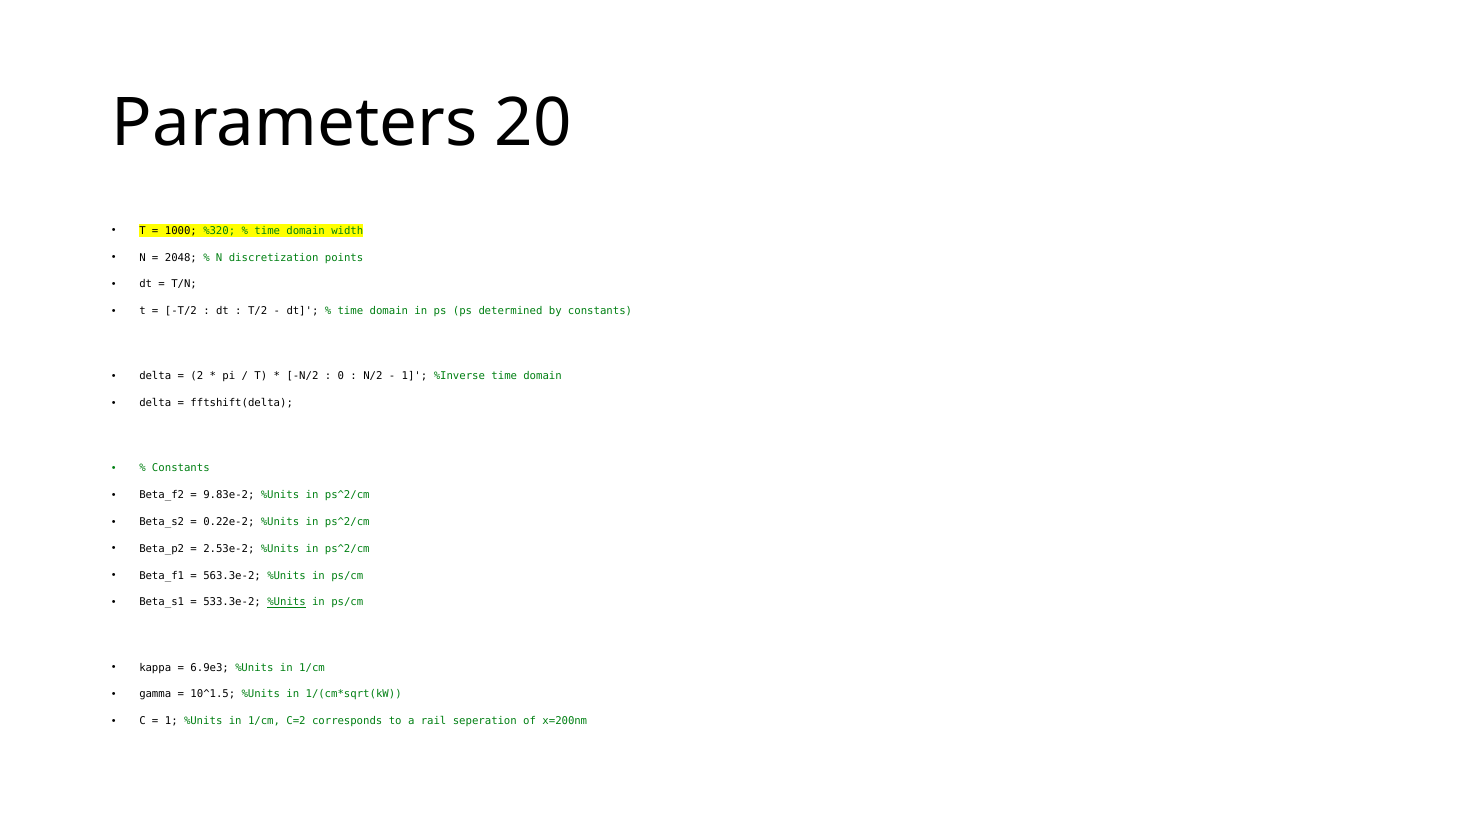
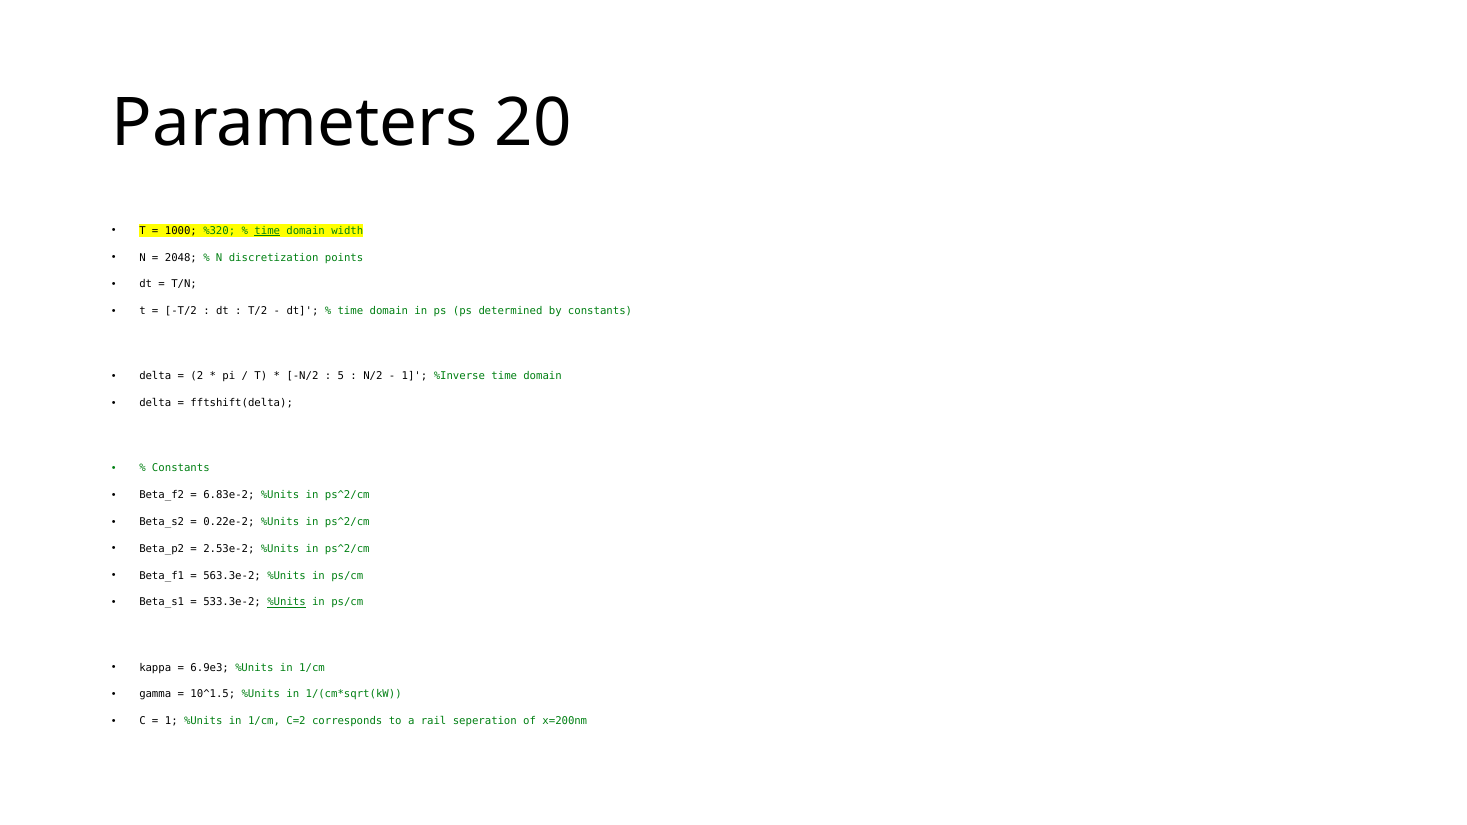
time underline: none -> present (267, 231)
0: 0 -> 5 (341, 376)
9.83e-2: 9.83e-2 -> 6.83e-2 (229, 495)
